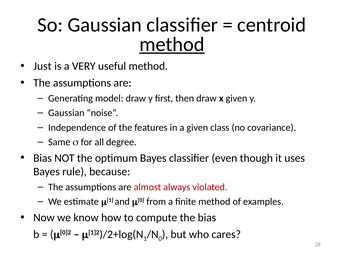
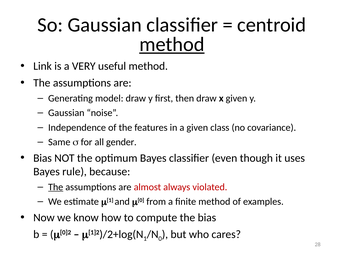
Just: Just -> Link (43, 66)
degree: degree -> gender (121, 142)
The underline: none -> present (56, 187)
